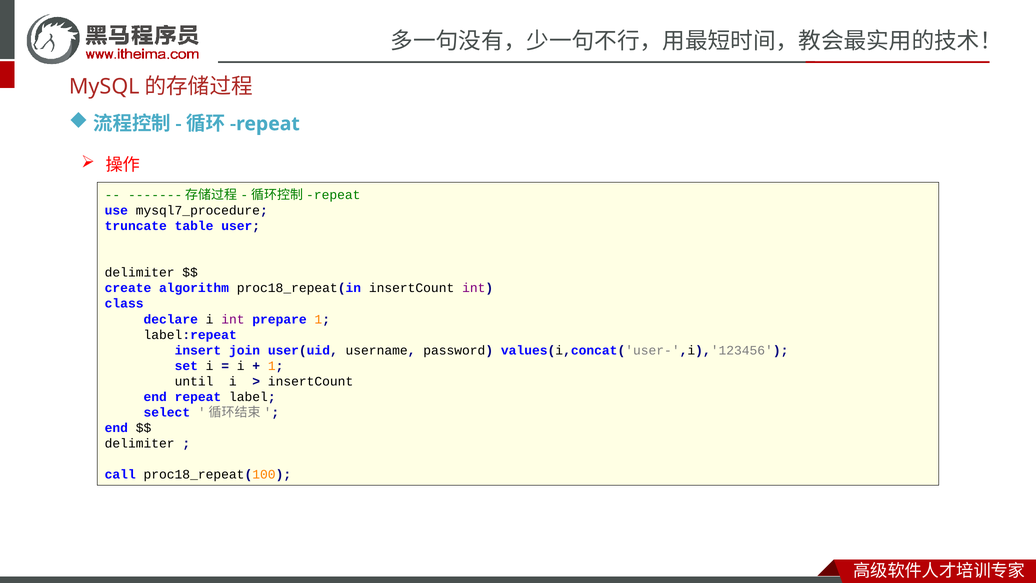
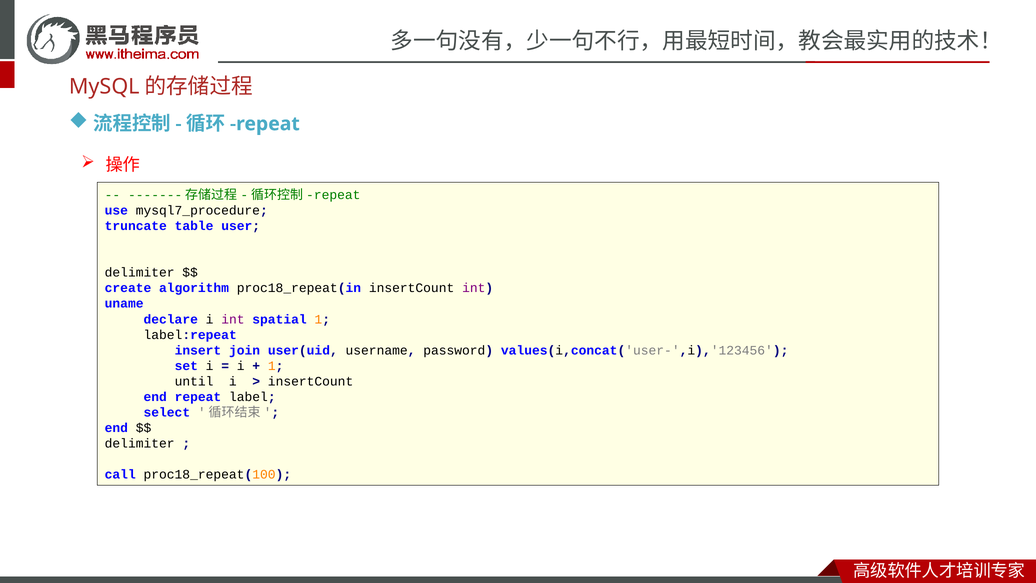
class: class -> uname (124, 304)
prepare: prepare -> spatial (280, 319)
